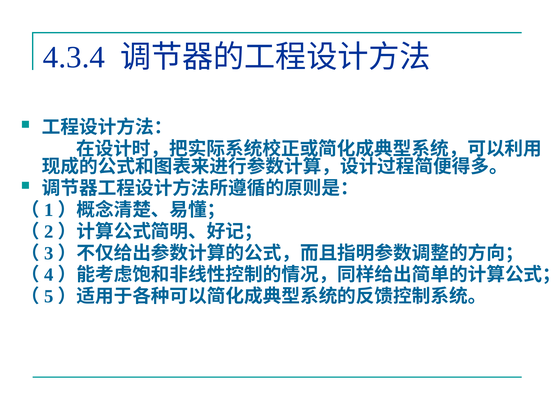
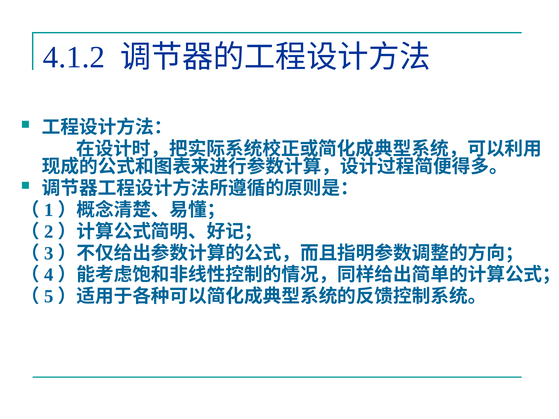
4.3.4: 4.3.4 -> 4.1.2 (74, 57)
